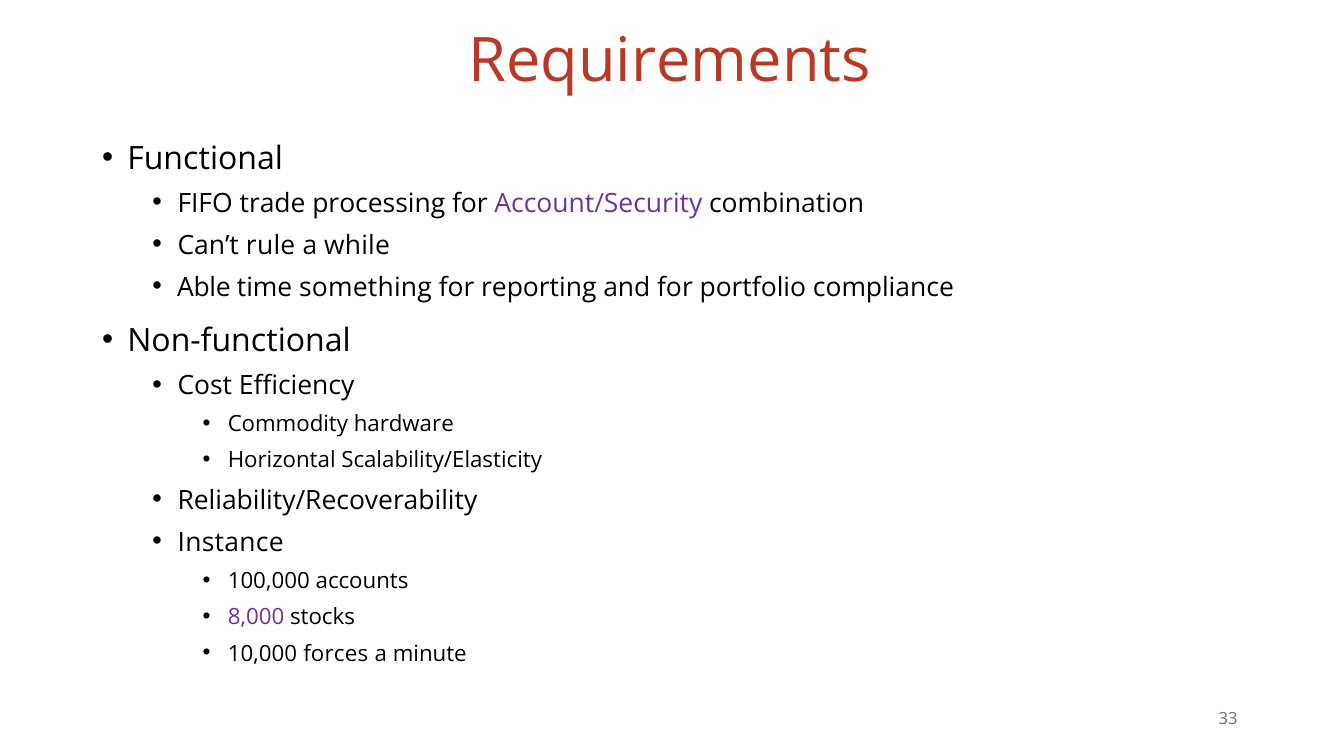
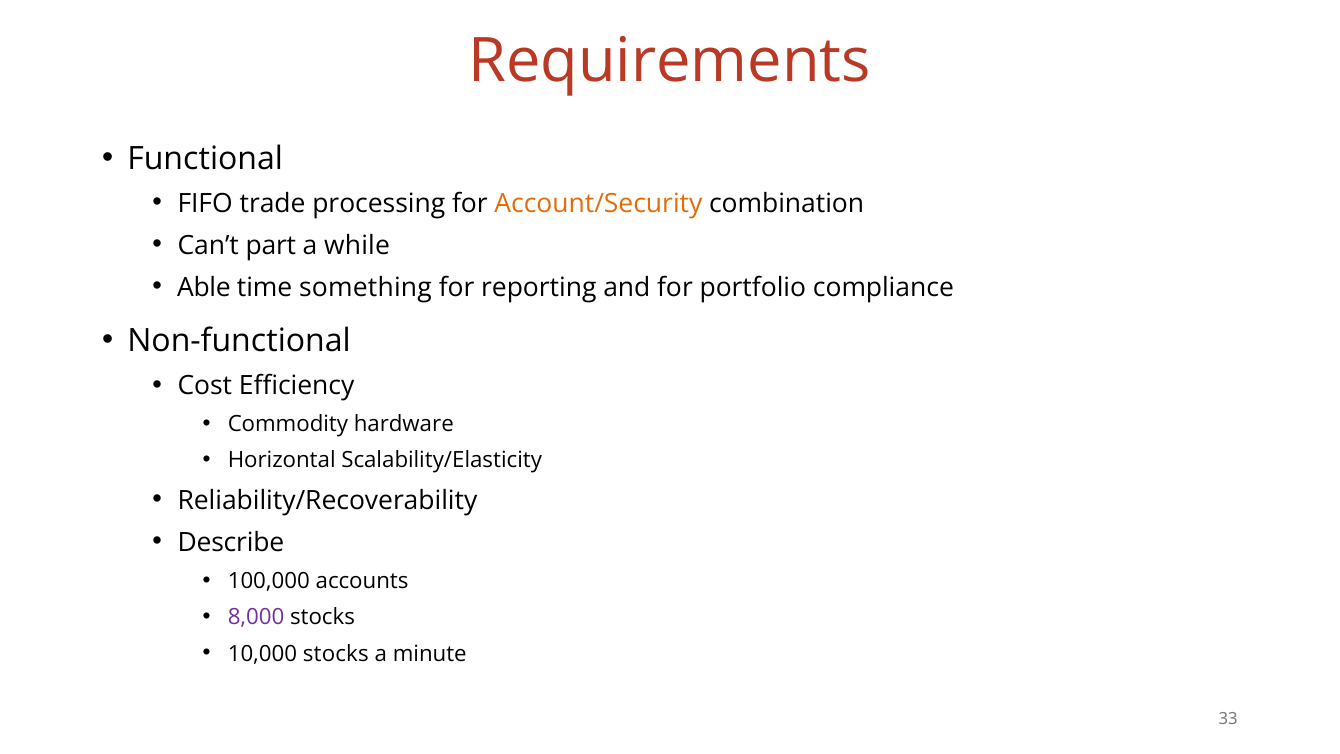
Account/Security colour: purple -> orange (598, 203)
rule: rule -> part (271, 245)
Instance: Instance -> Describe (231, 542)
10,000 forces: forces -> stocks (336, 654)
